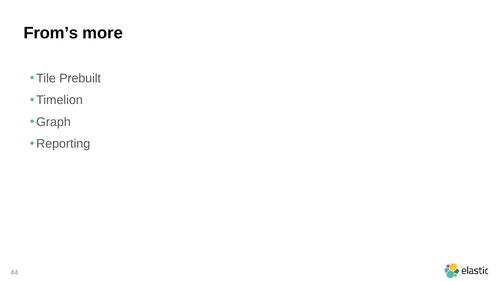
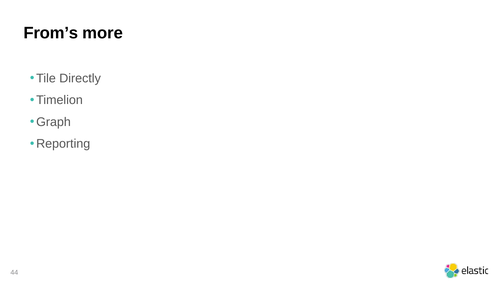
Prebuilt: Prebuilt -> Directly (80, 78)
